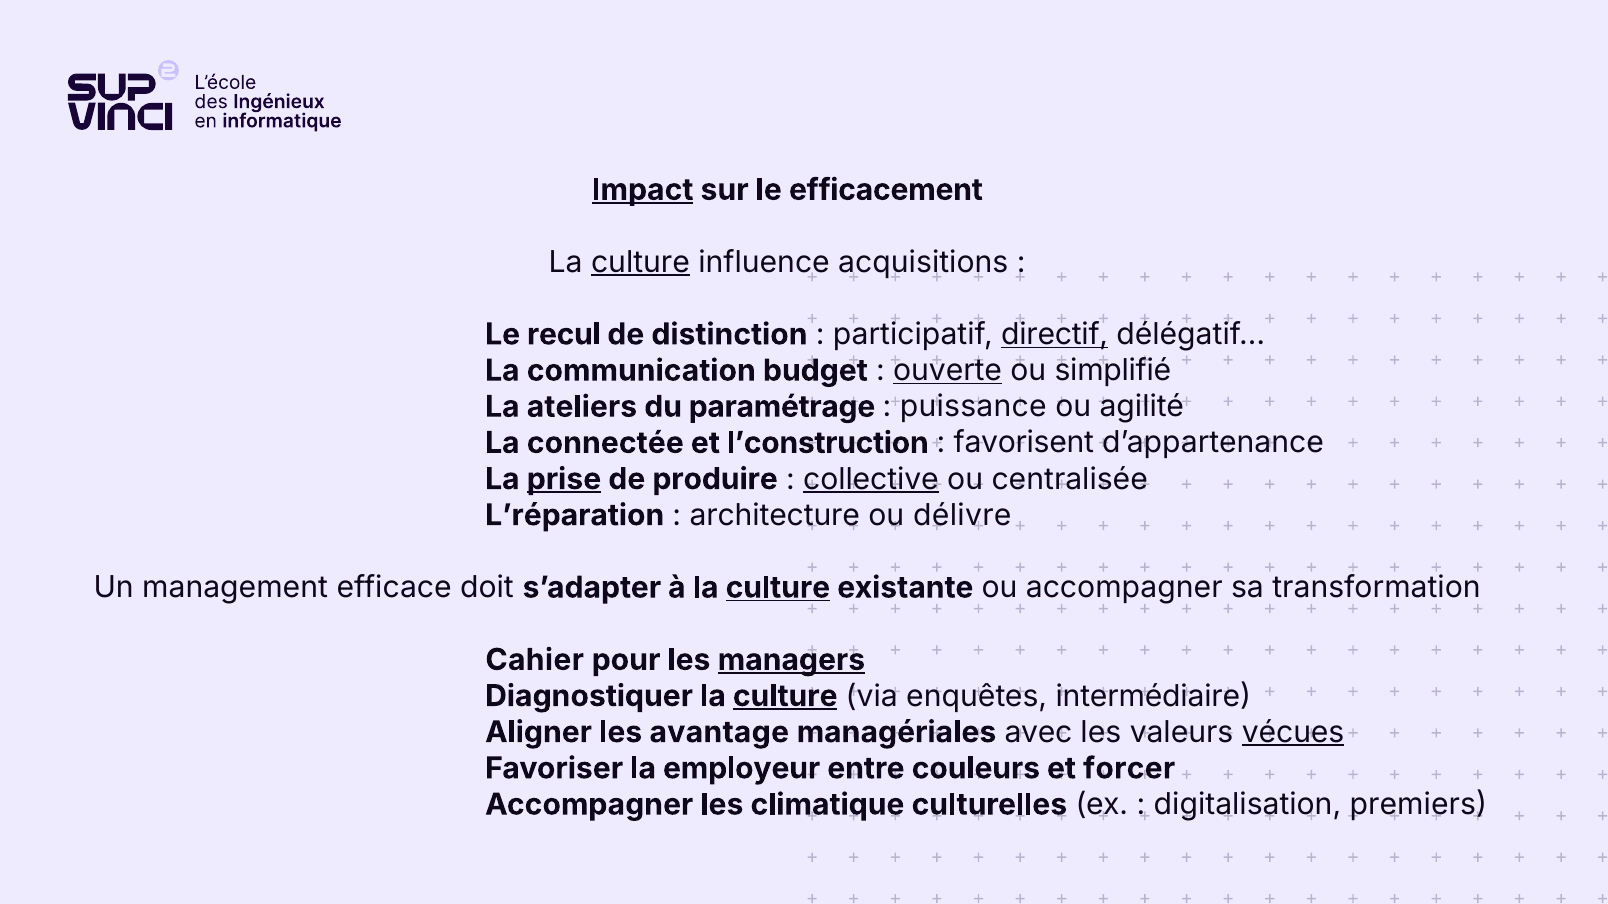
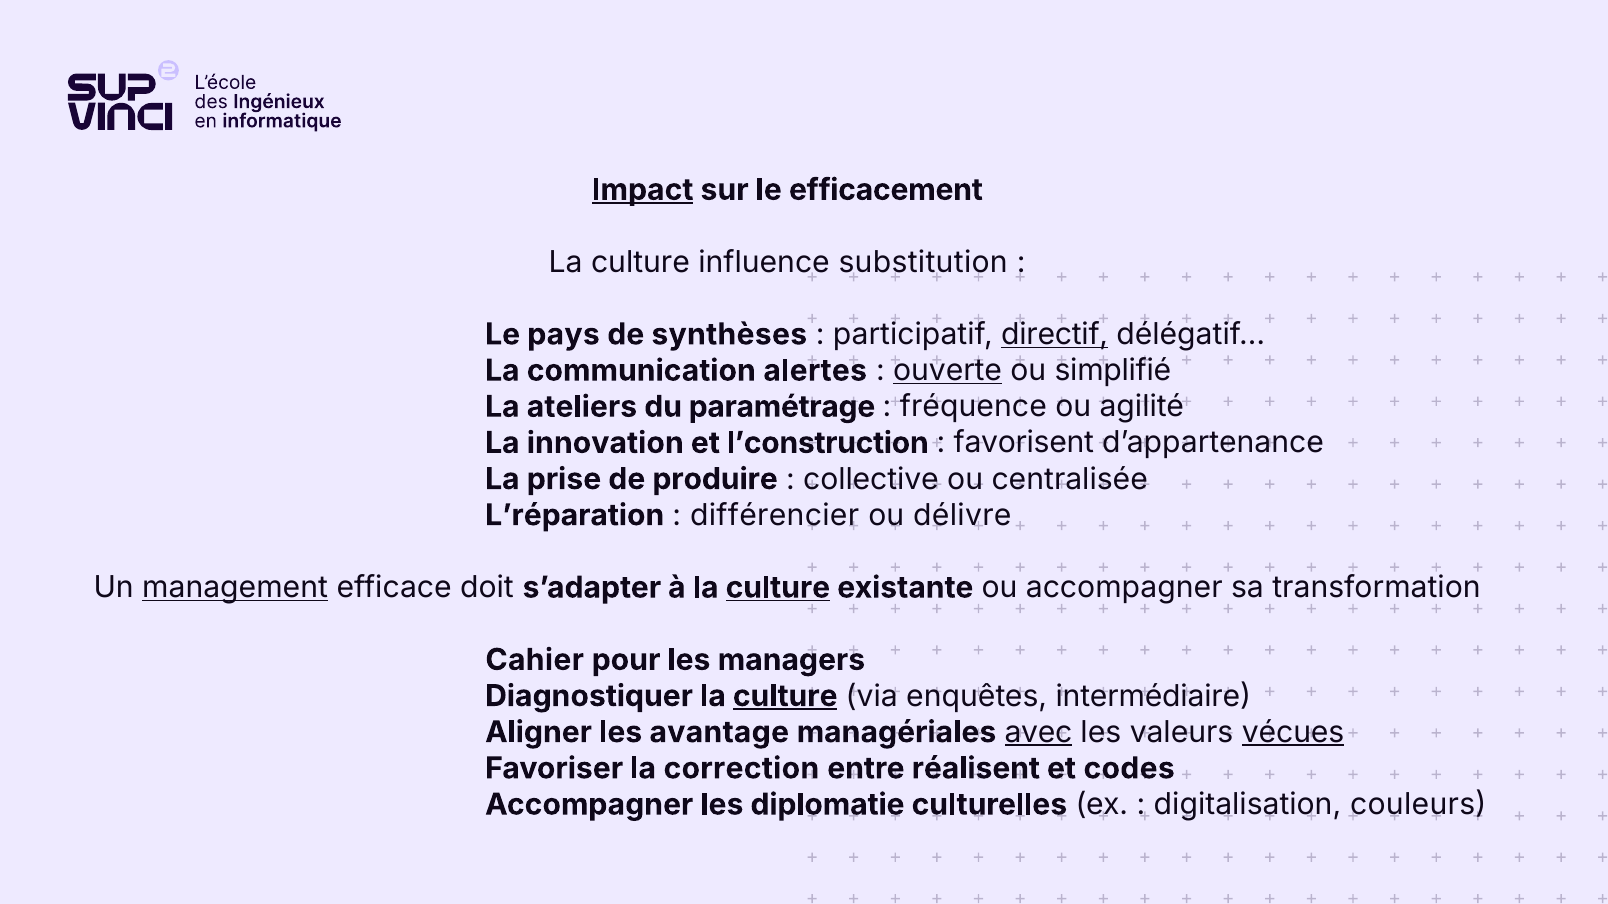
culture underline: present -> none (640, 262)
acquisitions: acquisitions -> substitution (923, 262)
recul: recul -> pays (564, 335)
distinction: distinction -> synthèses (729, 335)
budget: budget -> alertes (815, 371)
puissance: puissance -> fréquence (973, 407)
connectée: connectée -> innovation (605, 443)
prise underline: present -> none (564, 479)
collective underline: present -> none (871, 479)
architecture: architecture -> différencier (775, 516)
management underline: none -> present (235, 588)
managers underline: present -> none (791, 660)
avec underline: none -> present (1038, 733)
employeur: employeur -> correction (741, 769)
couleurs: couleurs -> réalisent (976, 769)
forcer: forcer -> codes (1129, 769)
climatique: climatique -> diplomatie (827, 805)
premiers: premiers -> couleurs (1418, 805)
